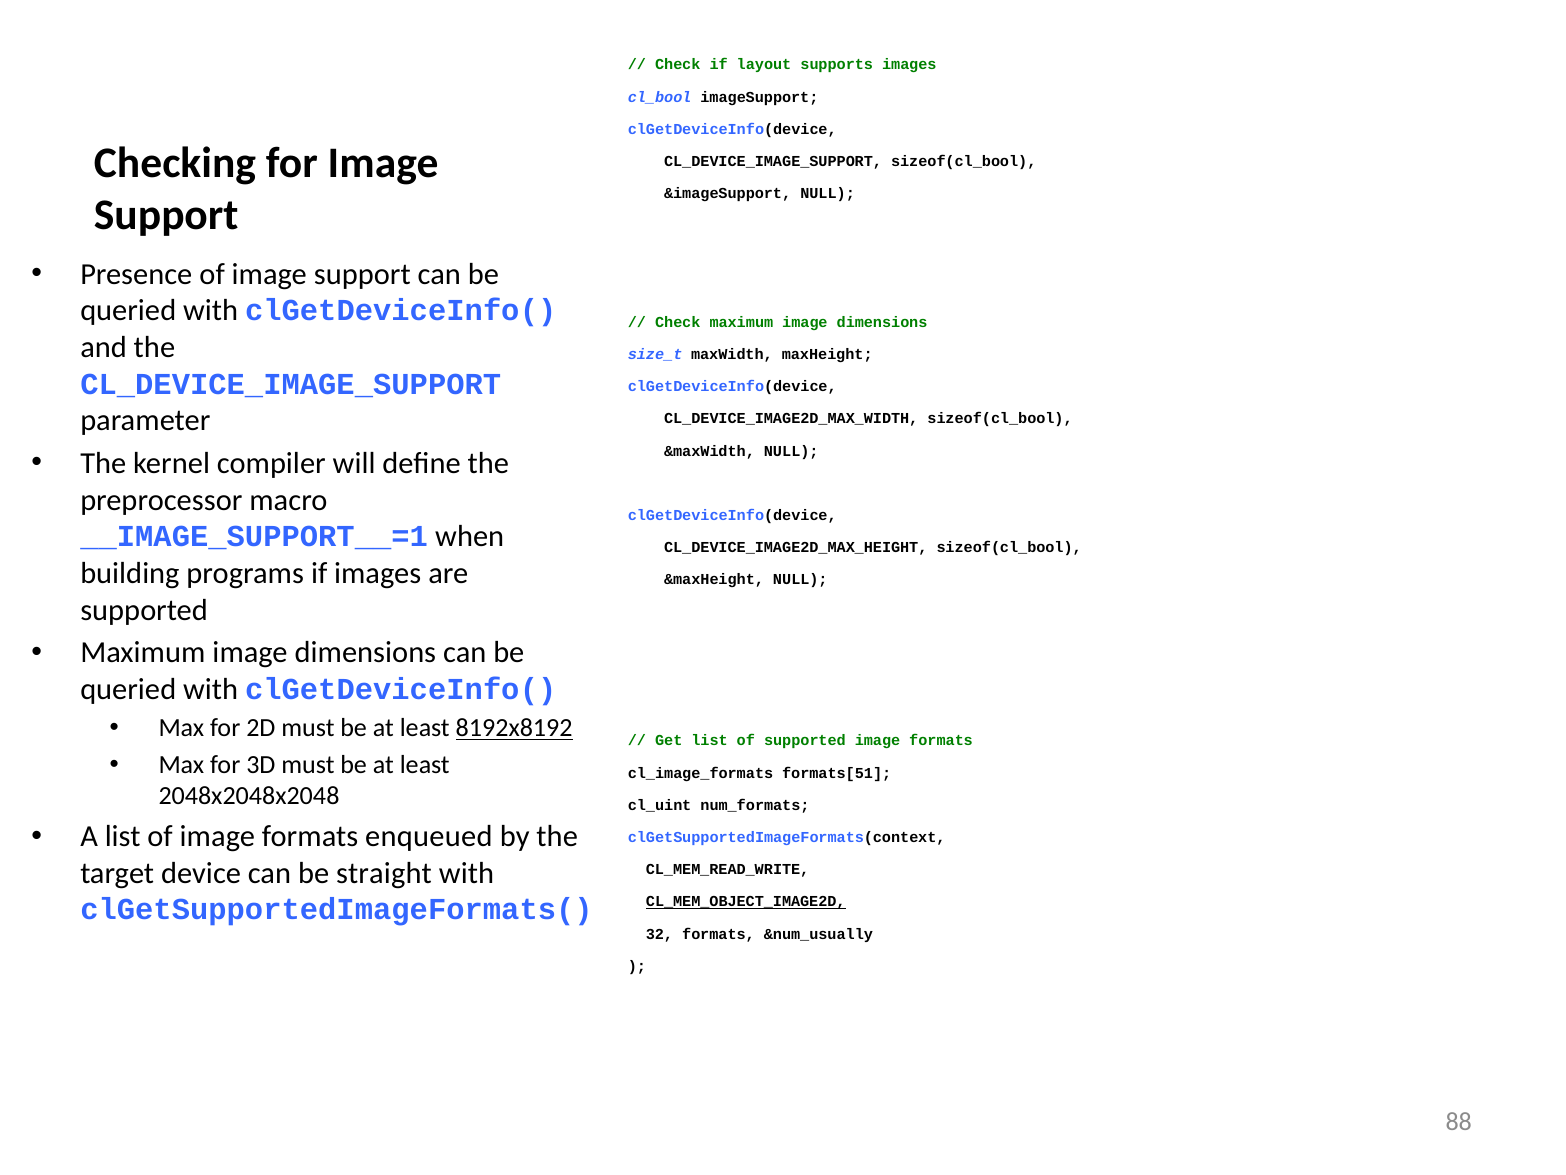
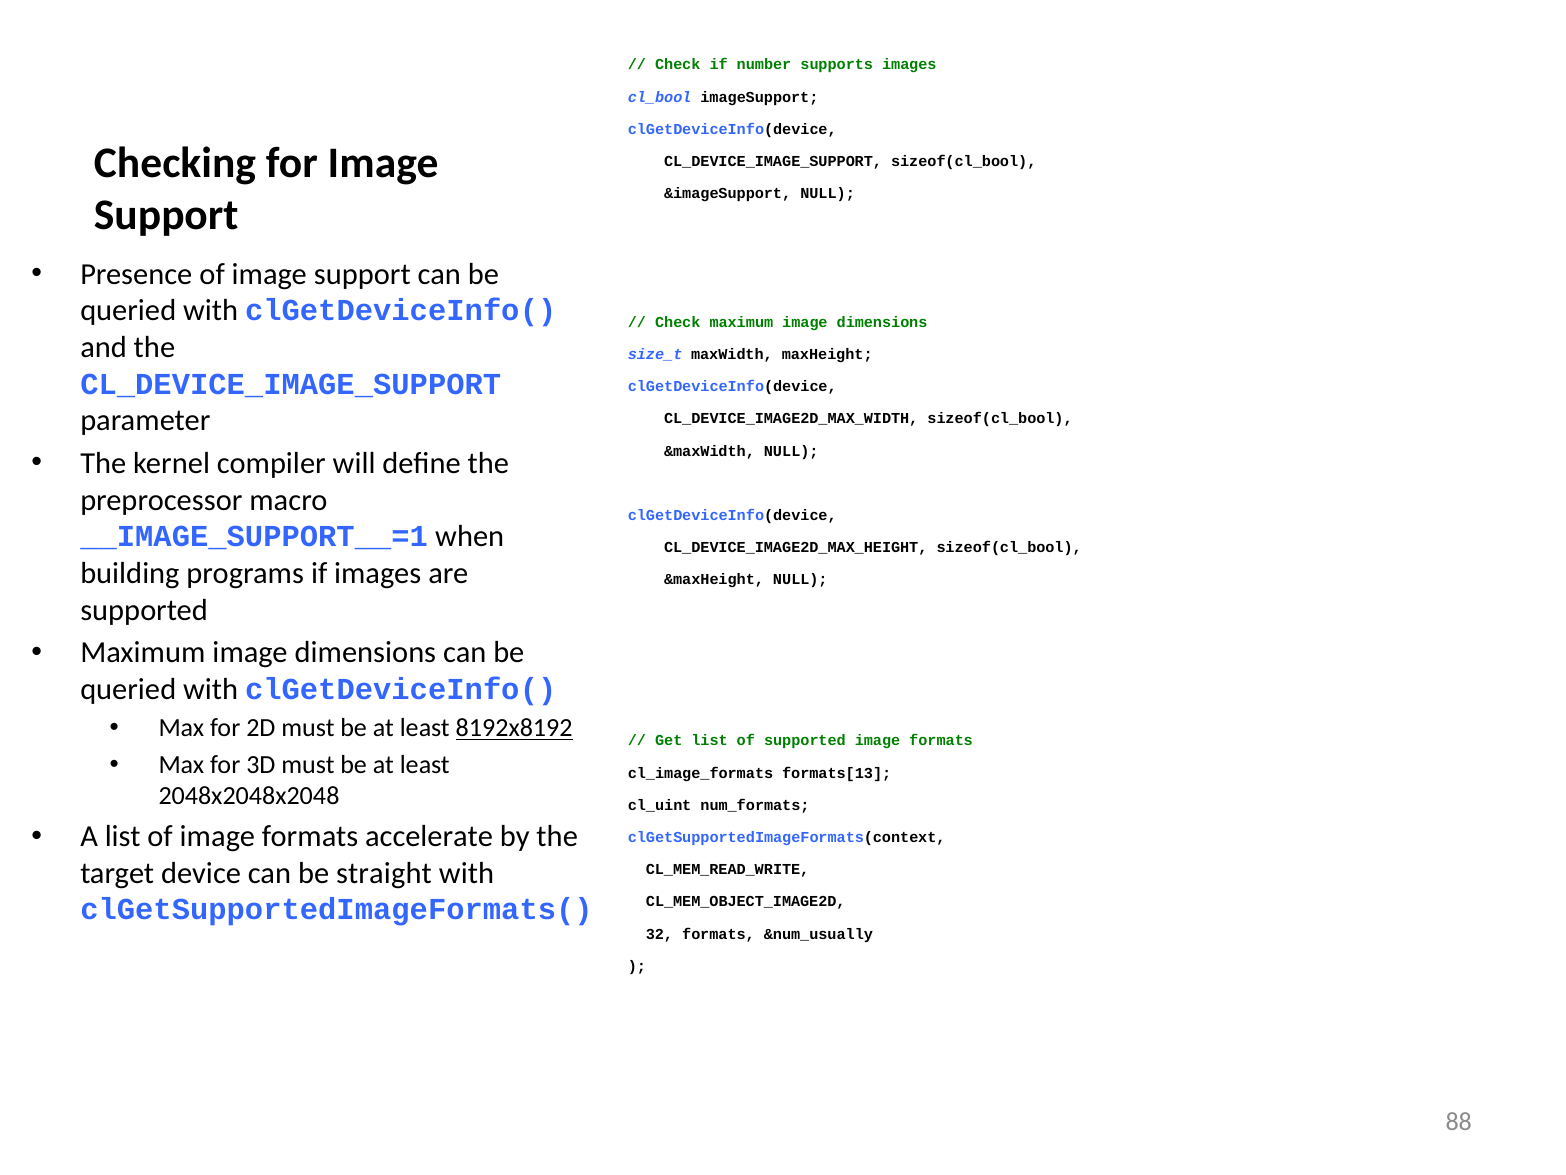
layout: layout -> number (764, 65)
formats[51: formats[51 -> formats[13 (837, 773)
enqueued: enqueued -> accelerate (429, 836)
CL_MEM_OBJECT_IMAGE2D underline: present -> none (746, 902)
